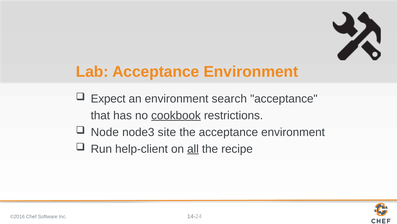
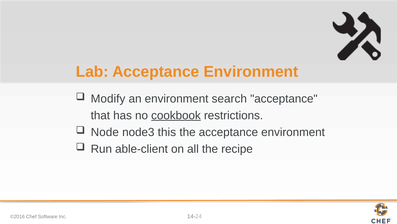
Expect: Expect -> Modify (108, 98)
site: site -> this (167, 132)
help-client: help-client -> able-client (142, 148)
all underline: present -> none (193, 148)
